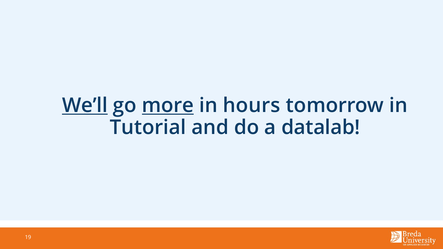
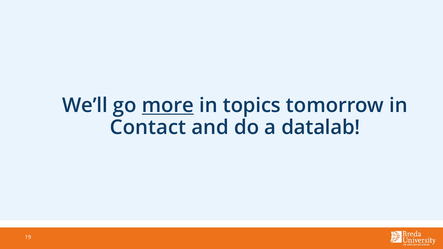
We’ll underline: present -> none (85, 106)
hours: hours -> topics (252, 106)
Tutorial: Tutorial -> Contact (148, 127)
